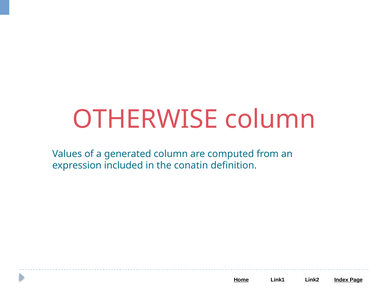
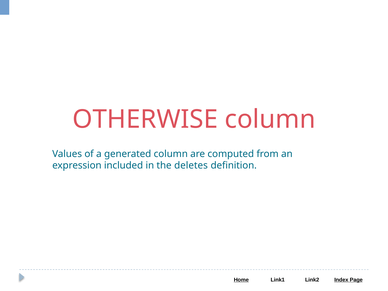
conatin: conatin -> deletes (191, 166)
